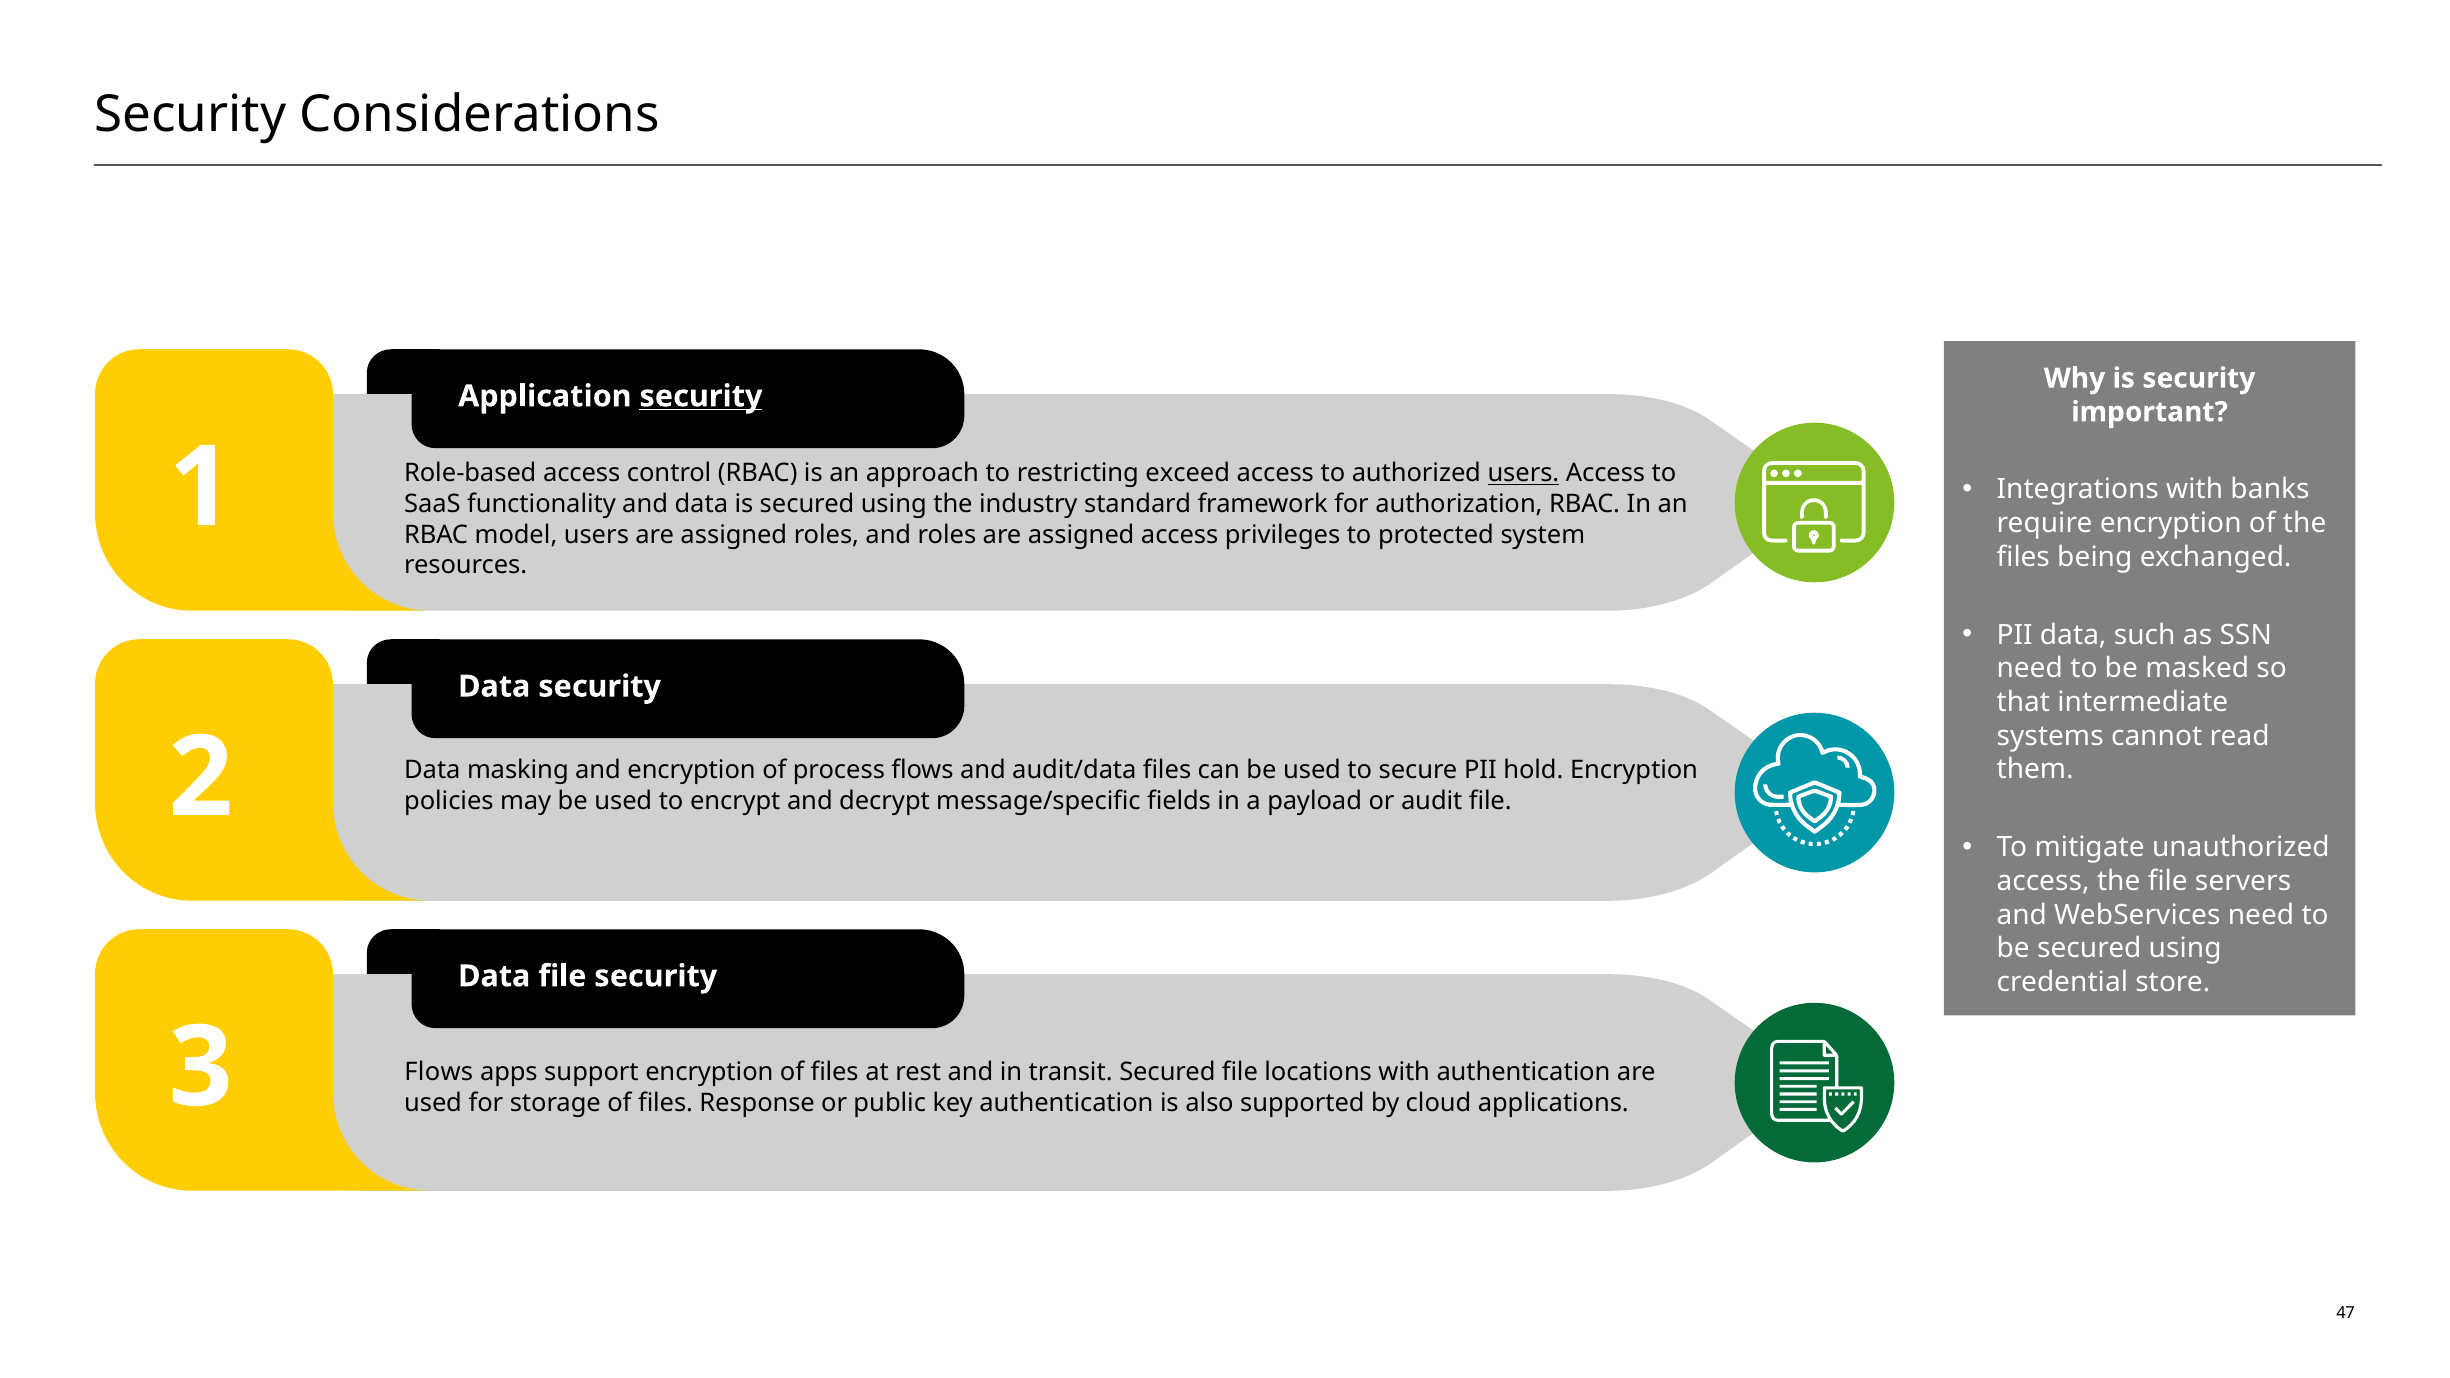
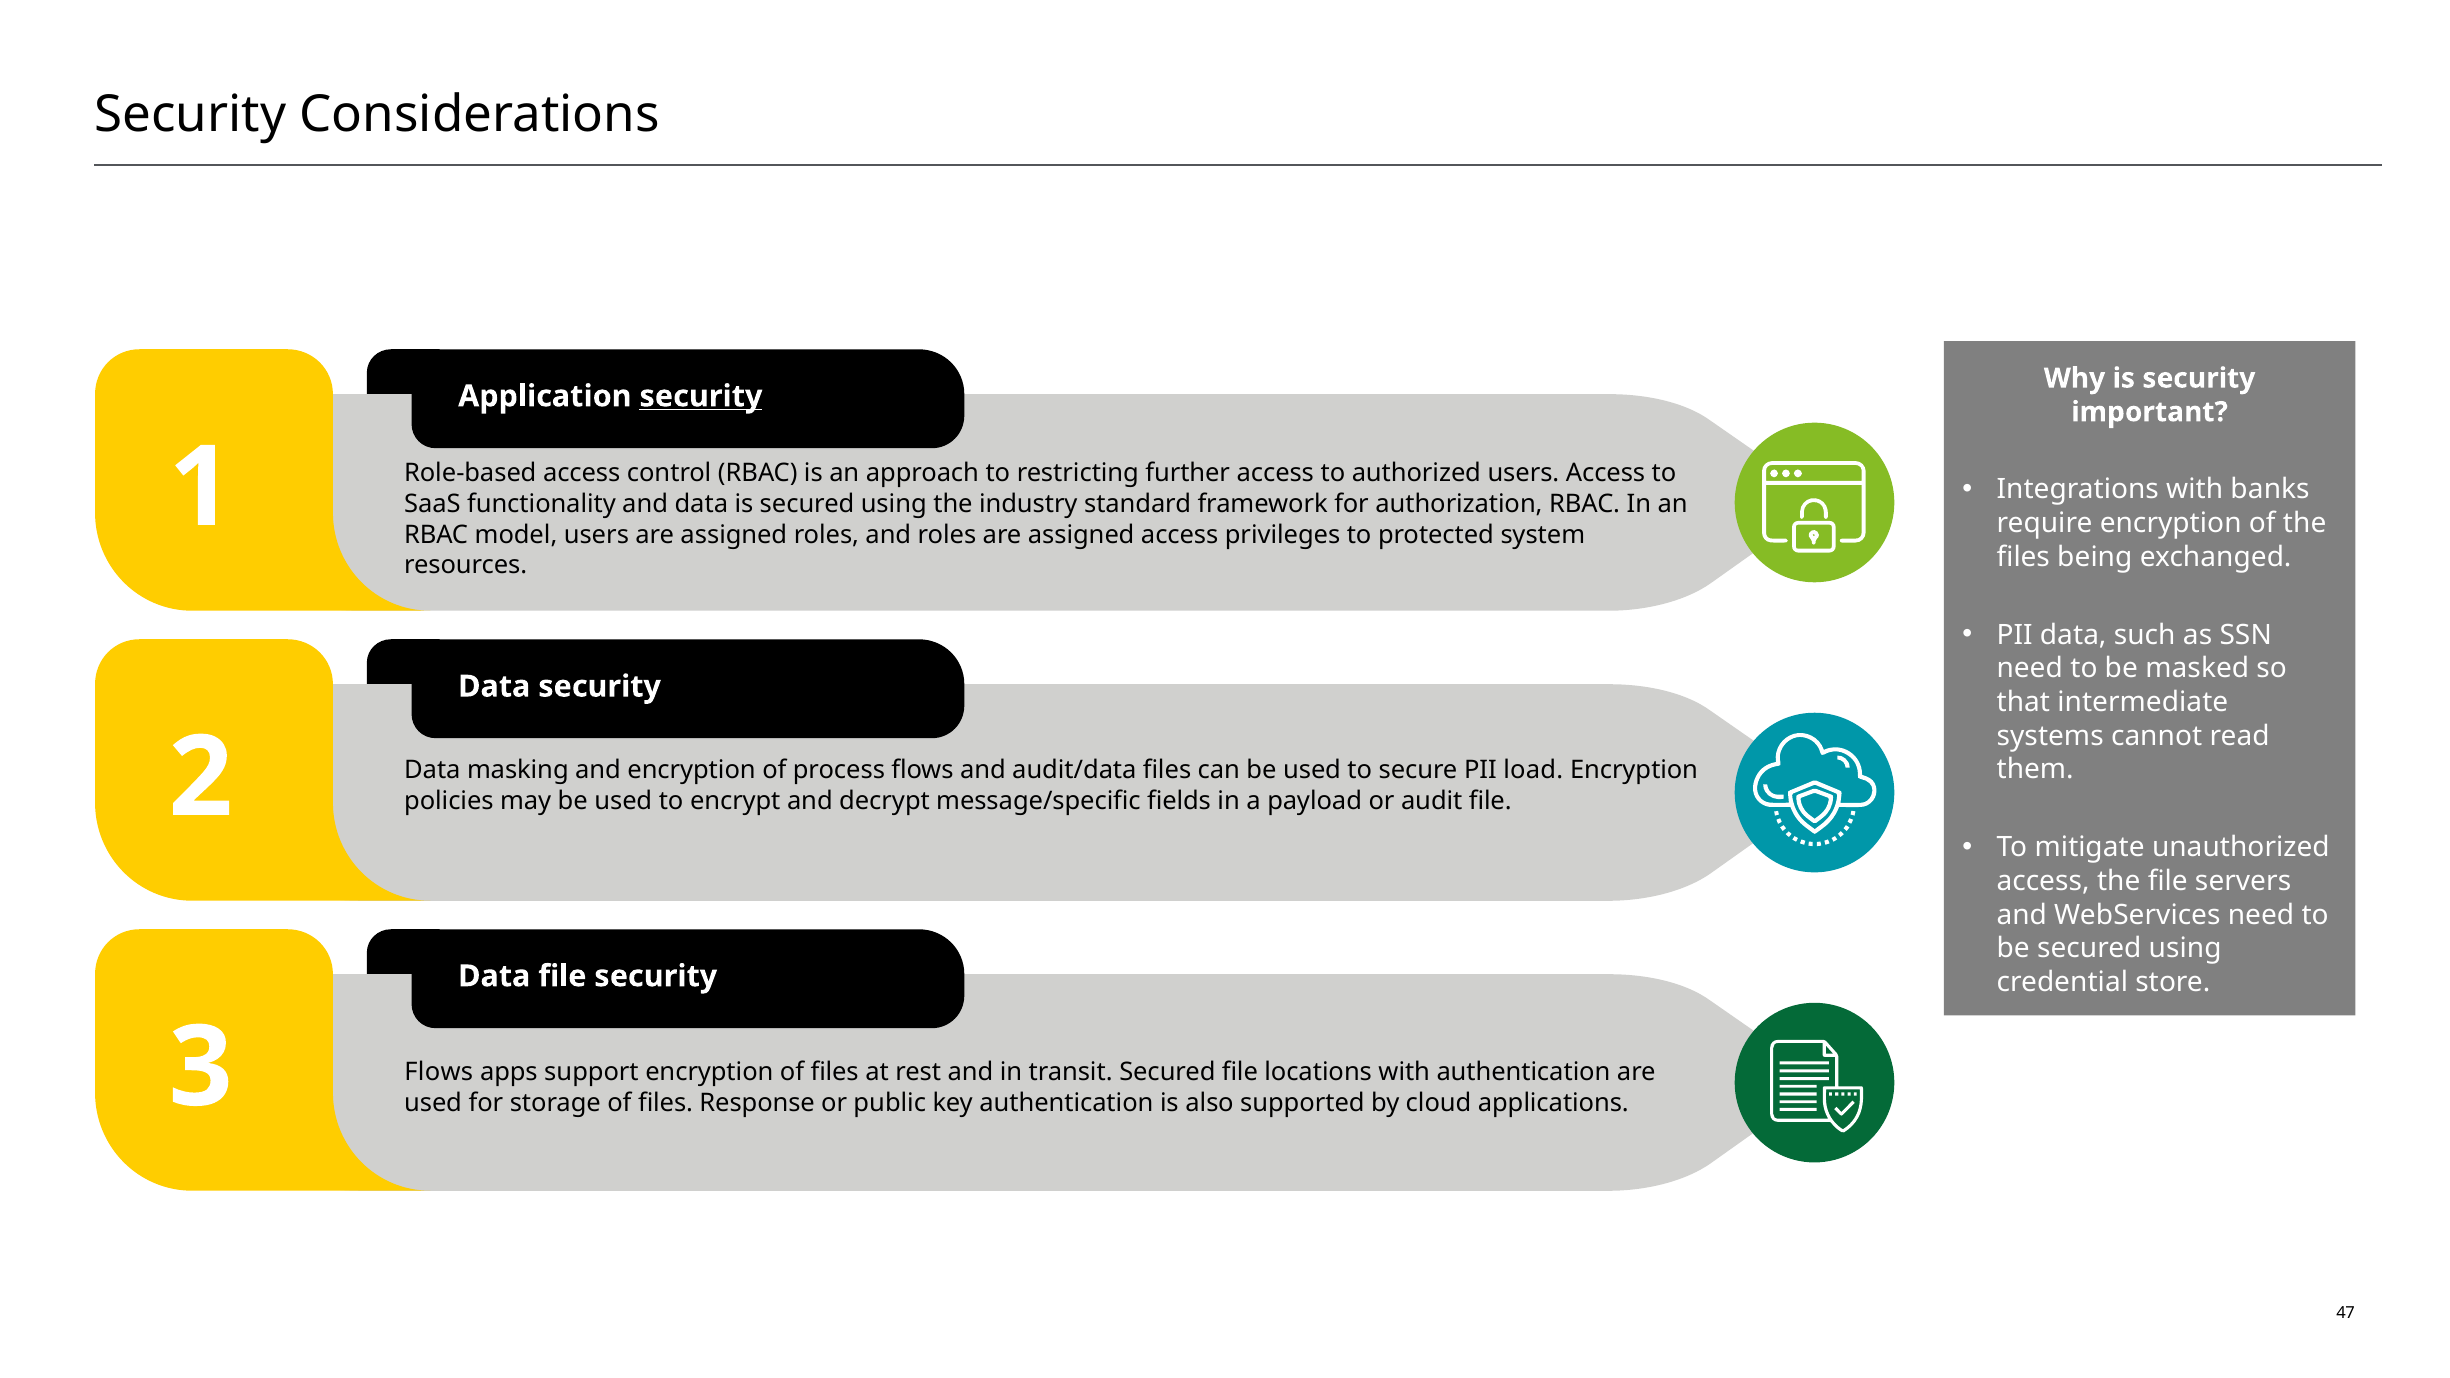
exceed: exceed -> further (1188, 473)
users underline: present -> none (1523, 473)
hold: hold -> load (1533, 770)
